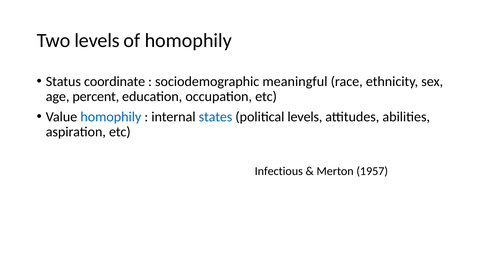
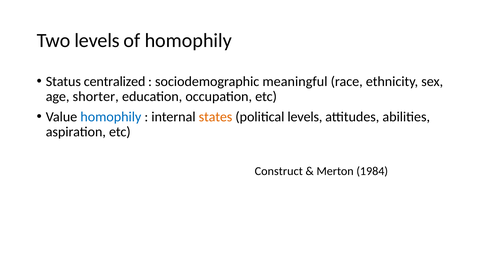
coordinate: coordinate -> centralized (115, 81)
percent: percent -> shorter (96, 97)
states colour: blue -> orange (216, 117)
Infectious: Infectious -> Construct (279, 171)
1957: 1957 -> 1984 (372, 171)
